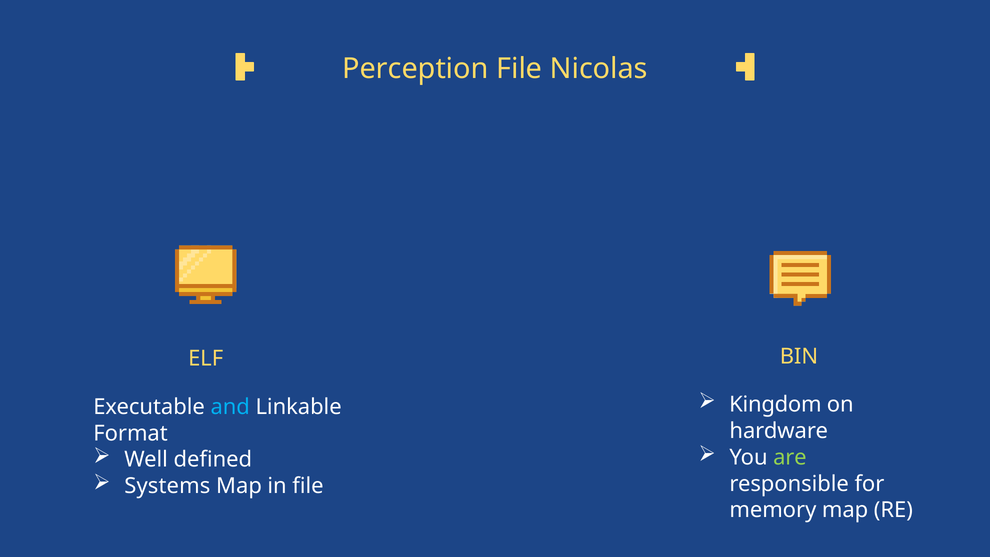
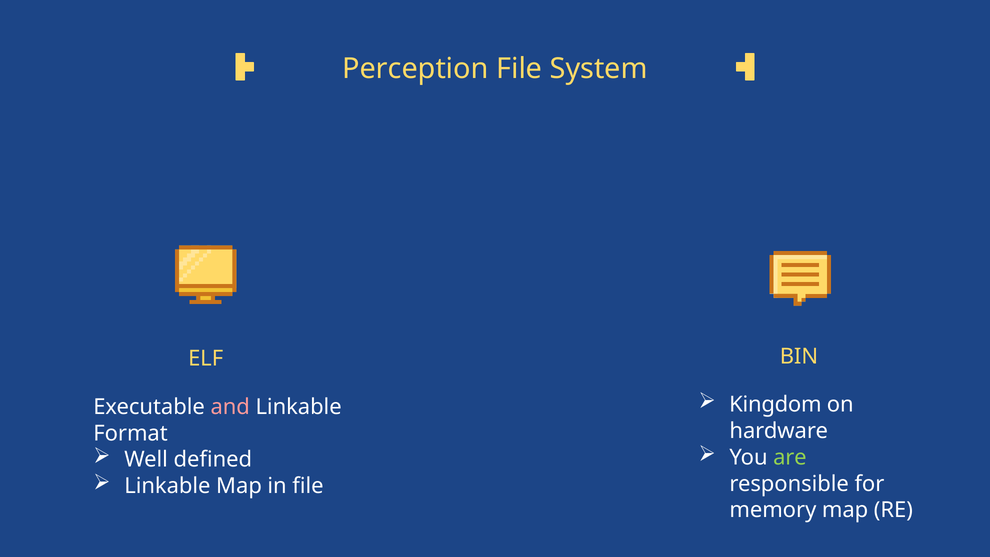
Nicolas: Nicolas -> System (599, 68)
and colour: light blue -> pink (230, 407)
Systems: Systems -> Linkable (167, 486)
